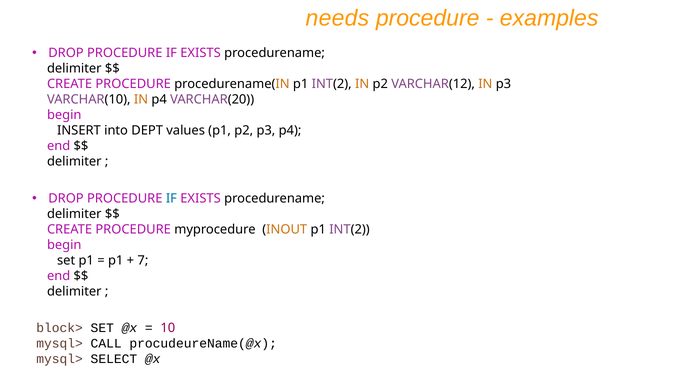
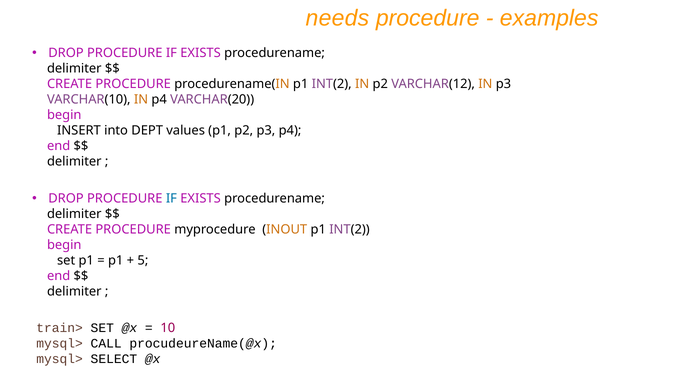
7: 7 -> 5 (143, 261)
block>: block> -> train> (60, 328)
